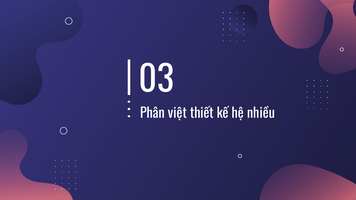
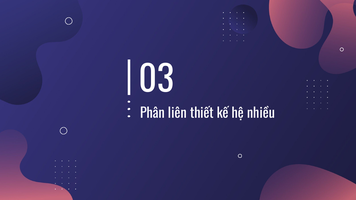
việt: việt -> liên (177, 114)
